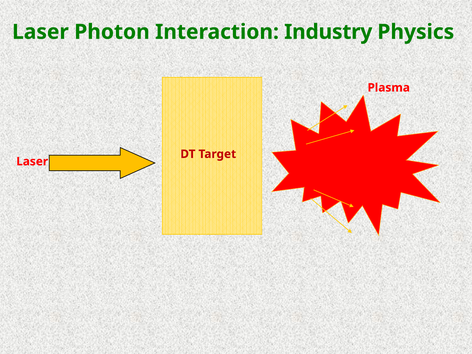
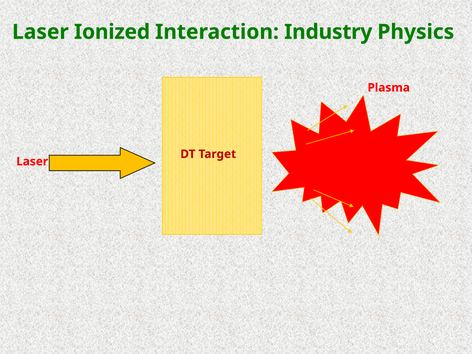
Photon: Photon -> Ionized (112, 32)
